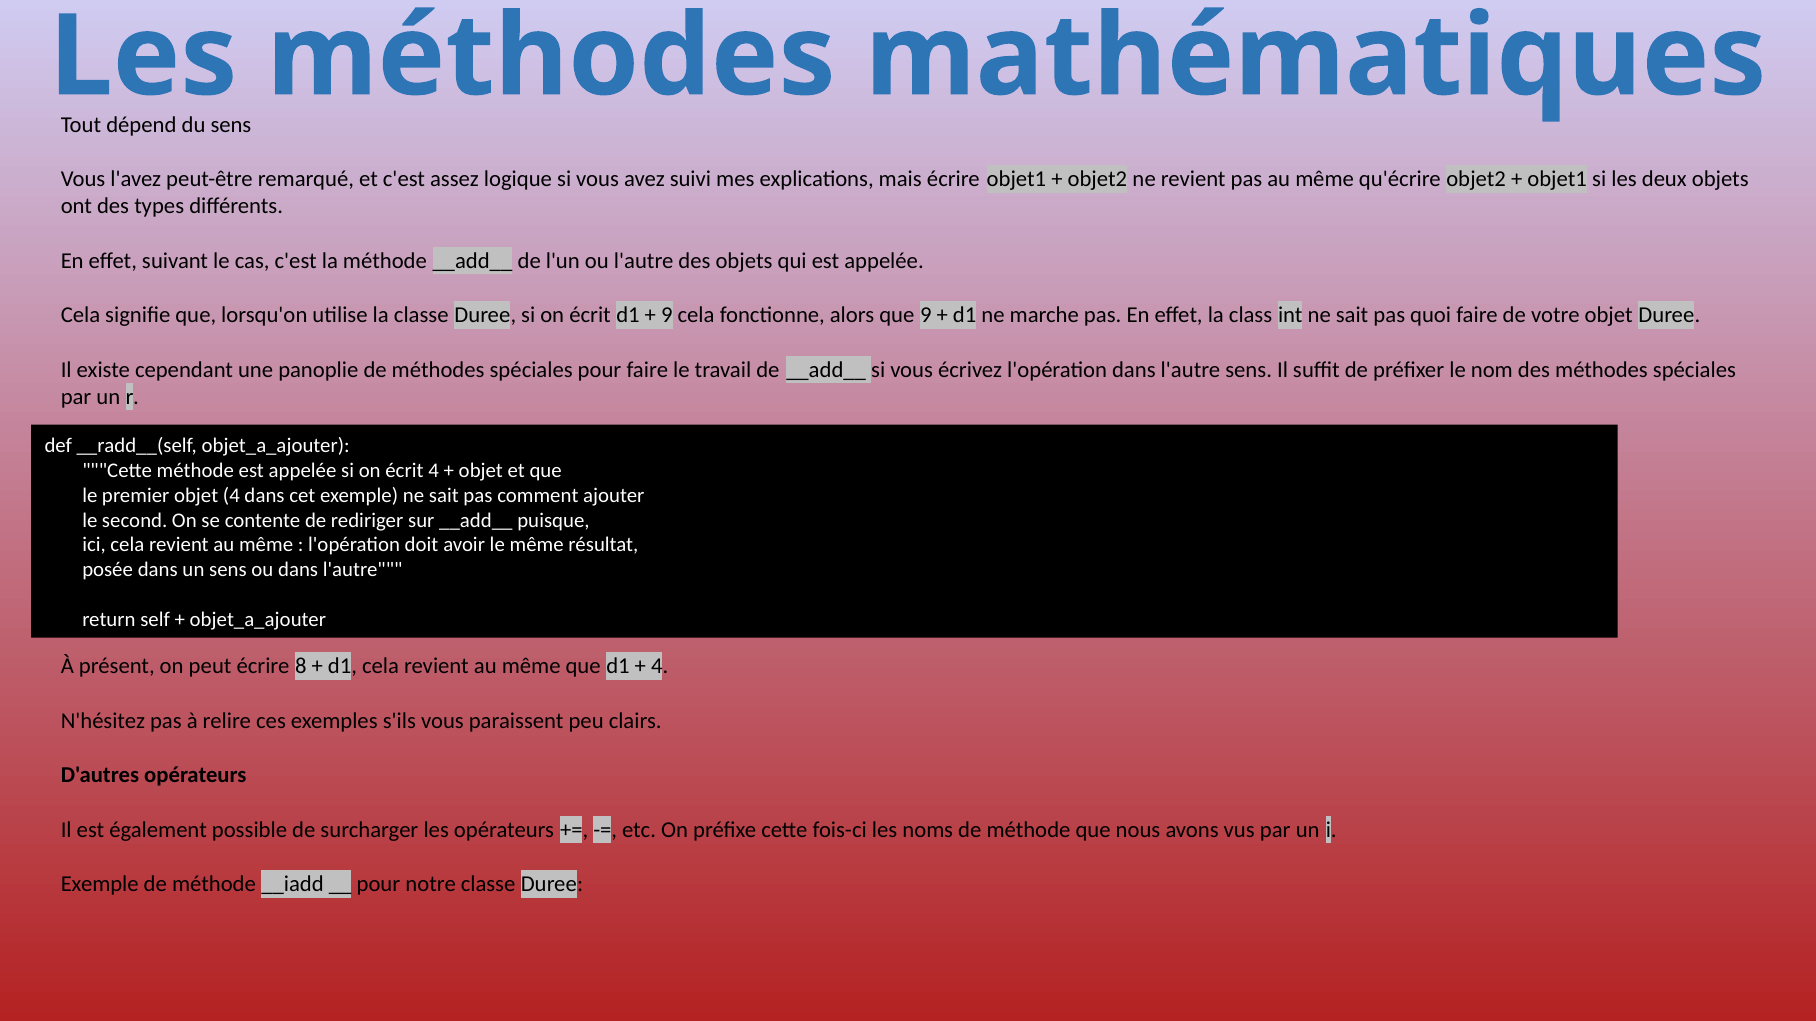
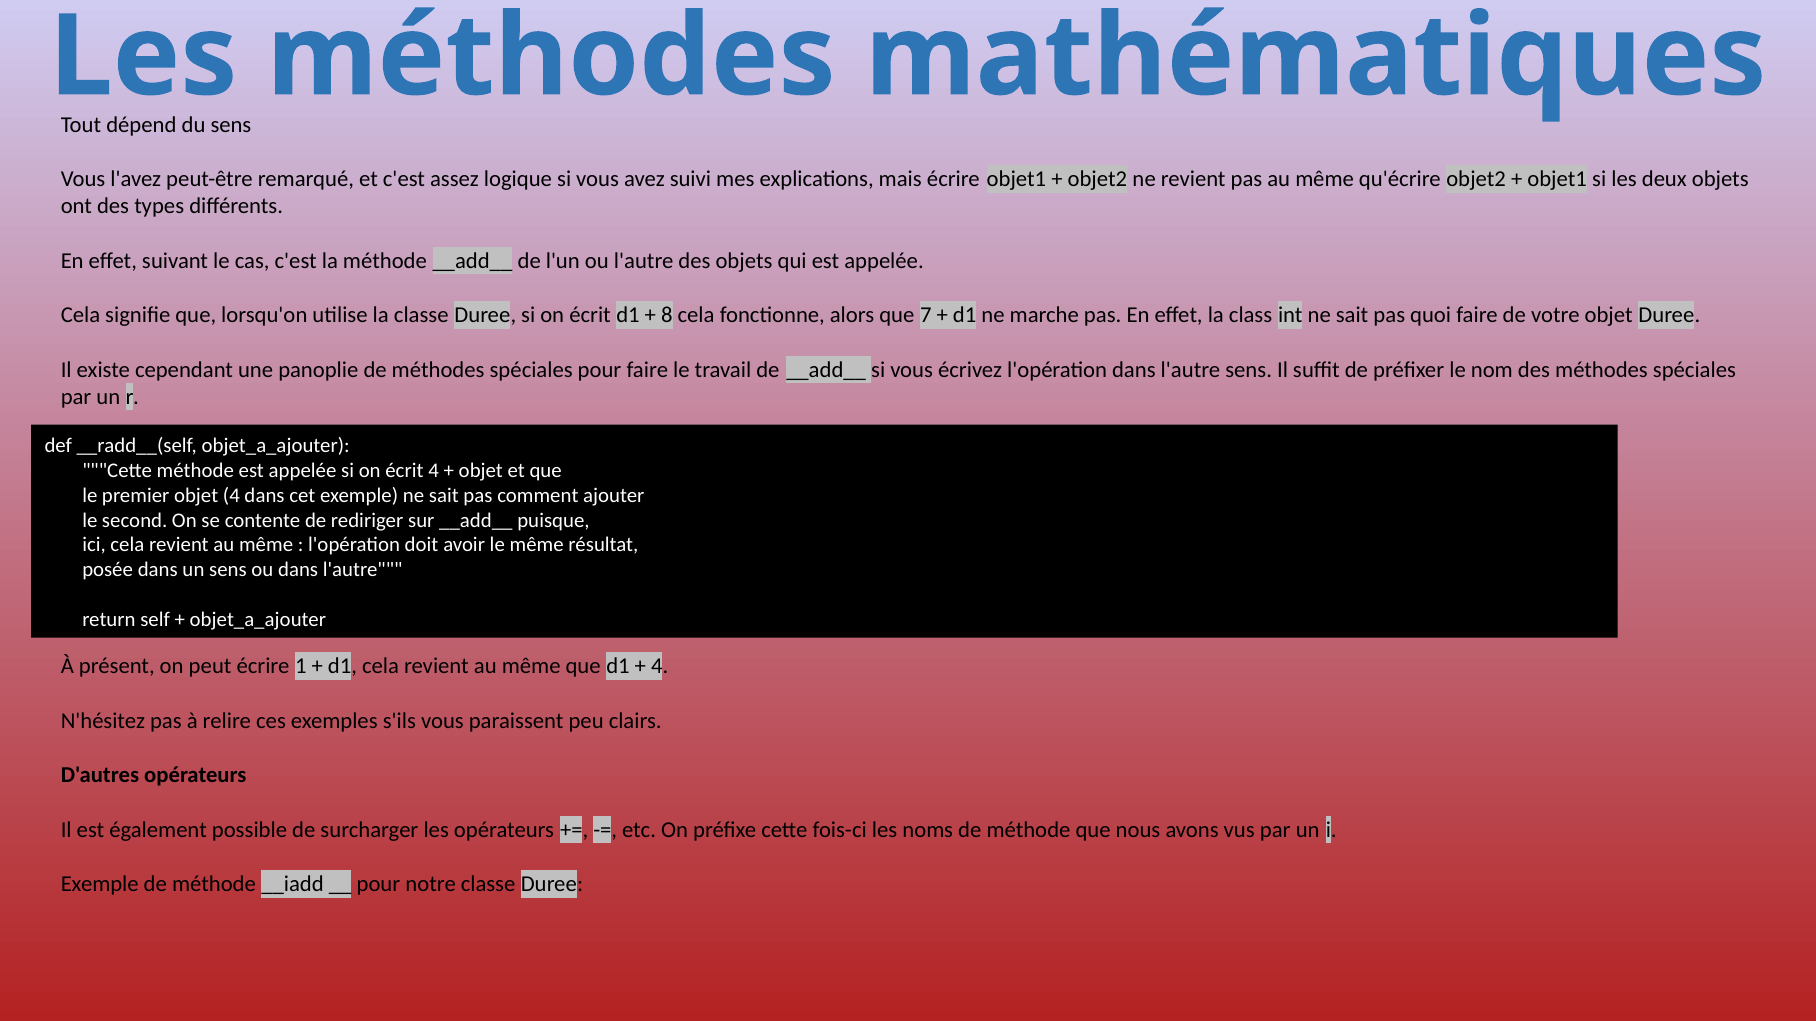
9: 9 -> 8 (667, 315)
que 9: 9 -> 7 (926, 315)
8: 8 -> 1 (301, 667)
